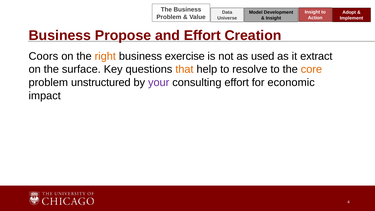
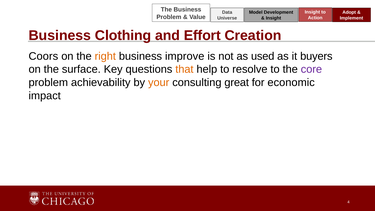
Propose: Propose -> Clothing (123, 36)
exercise: exercise -> improve (185, 56)
extract: extract -> buyers (316, 56)
core colour: orange -> purple (311, 69)
unstructured: unstructured -> achievability (101, 82)
your colour: purple -> orange (159, 82)
consulting effort: effort -> great (237, 82)
